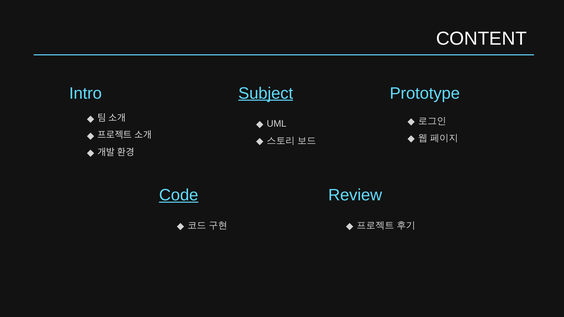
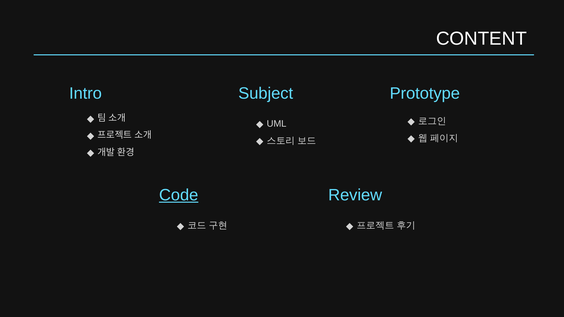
Subject underline: present -> none (266, 93)
